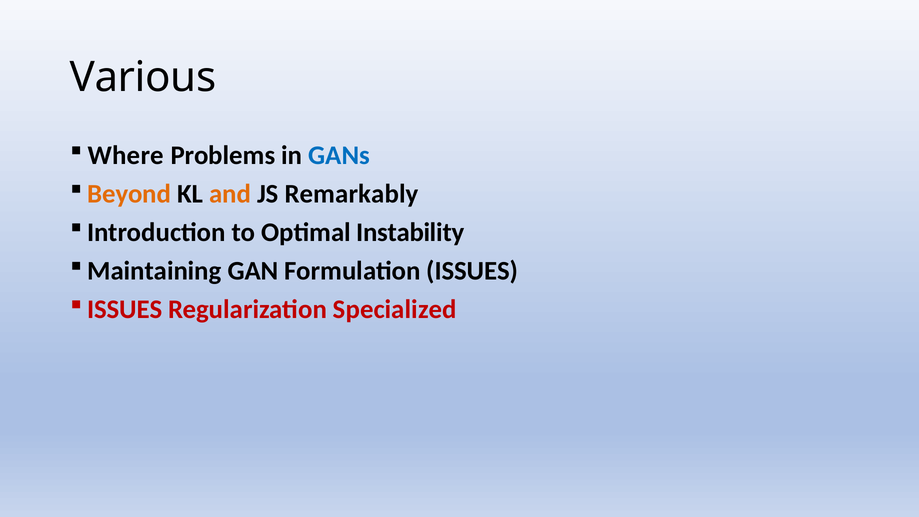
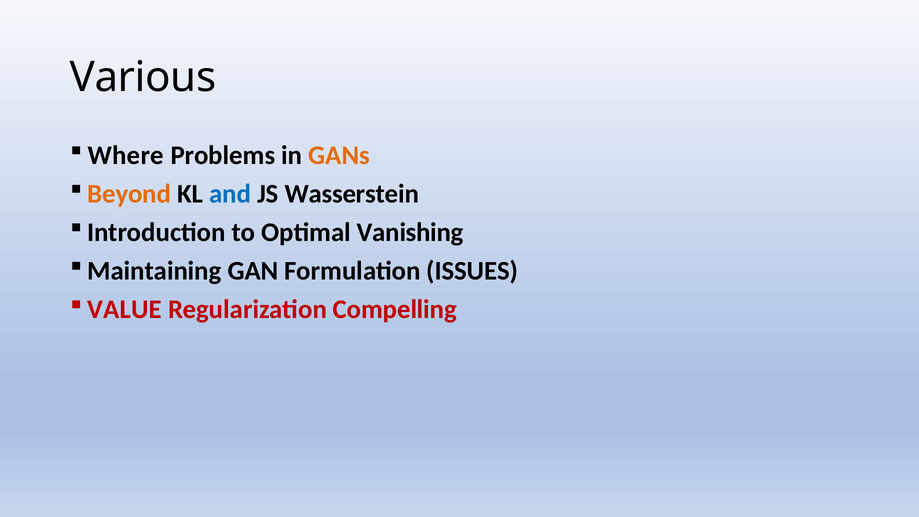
GANs colour: blue -> orange (339, 155)
and colour: orange -> blue (230, 194)
Remarkably: Remarkably -> Wasserstein (352, 194)
Instability: Instability -> Vanishing (410, 232)
ISSUES: ISSUES -> VALUE (125, 309)
Specialized: Specialized -> Compelling (395, 309)
